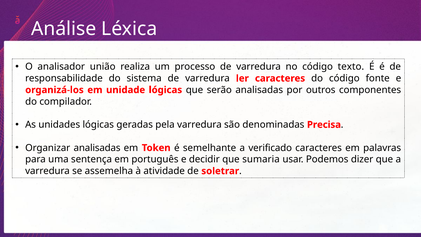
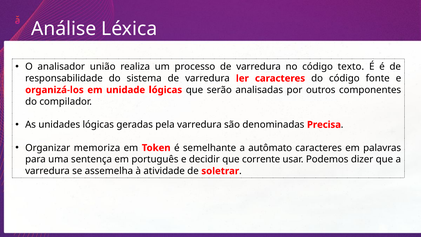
Organizar analisadas: analisadas -> memoriza (97, 148)
verificado: verificado -> autômato (270, 148)
sumaria: sumaria -> corrente (261, 159)
